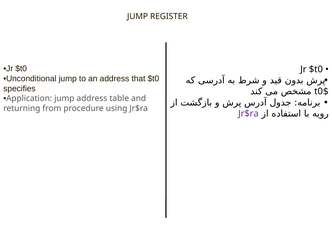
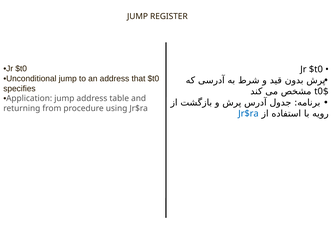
Jr$ra colour: purple -> blue (248, 114)
